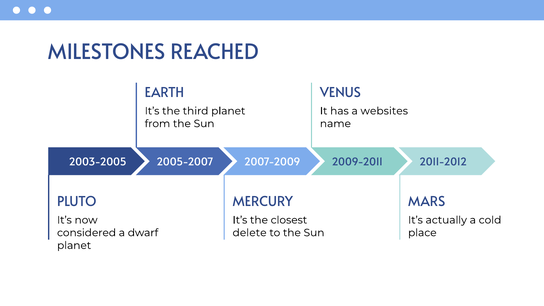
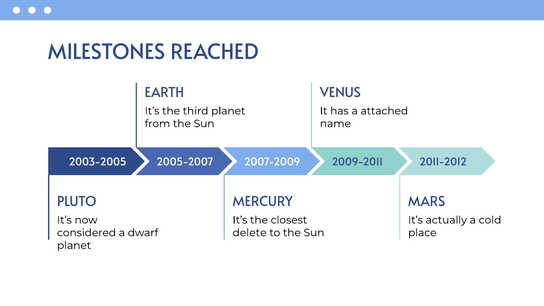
websites: websites -> attached (384, 111)
